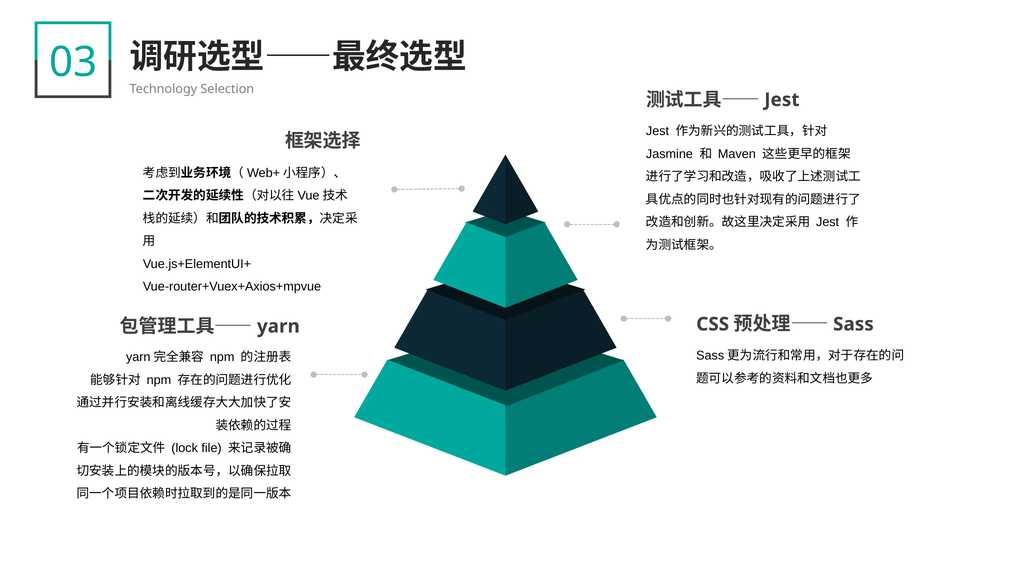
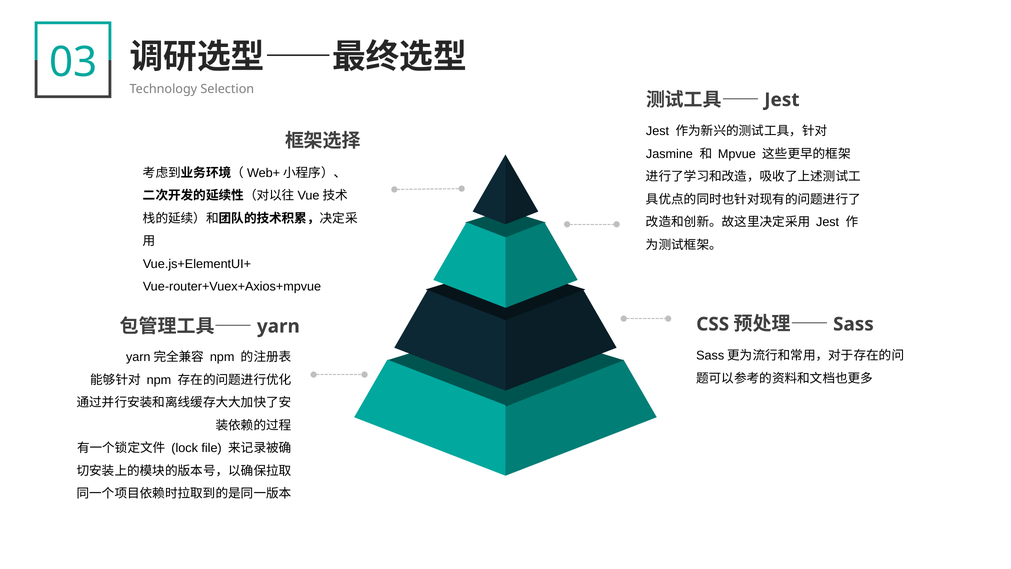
Maven: Maven -> Mpvue (737, 154)
